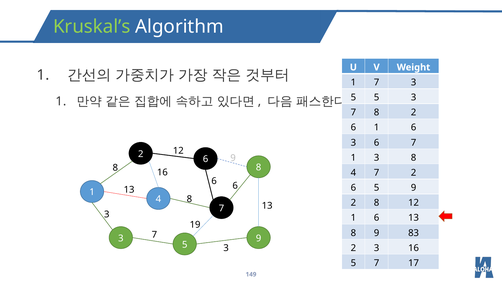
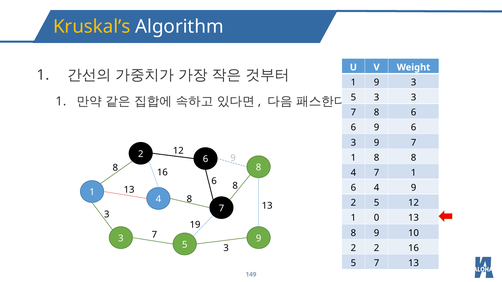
Kruskal’s colour: light green -> yellow (92, 27)
1 7: 7 -> 9 (377, 82)
5 5: 5 -> 3 (377, 98)
8 2: 2 -> 6 (414, 113)
6 1: 1 -> 9 (377, 128)
6: 6 -> 9 (377, 143)
1 3: 3 -> 8 (377, 158)
4 7 2: 2 -> 1 (414, 173)
6 6: 6 -> 8 (235, 186)
6 5: 5 -> 4 (377, 188)
2 8: 8 -> 5 (377, 203)
6: 6 -> 0 (377, 218)
83: 83 -> 10 (414, 233)
2 3: 3 -> 2 (377, 248)
7 17: 17 -> 13 (414, 263)
